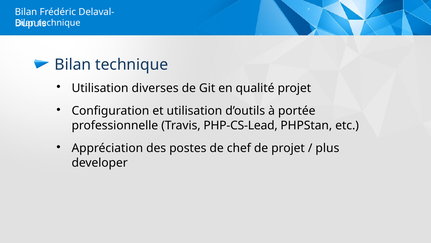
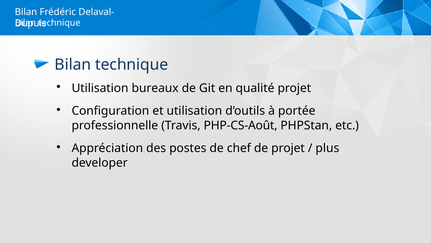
diverses: diverses -> bureaux (155, 88)
PHP-CS-Lead: PHP-CS-Lead -> PHP-CS-Août (241, 125)
